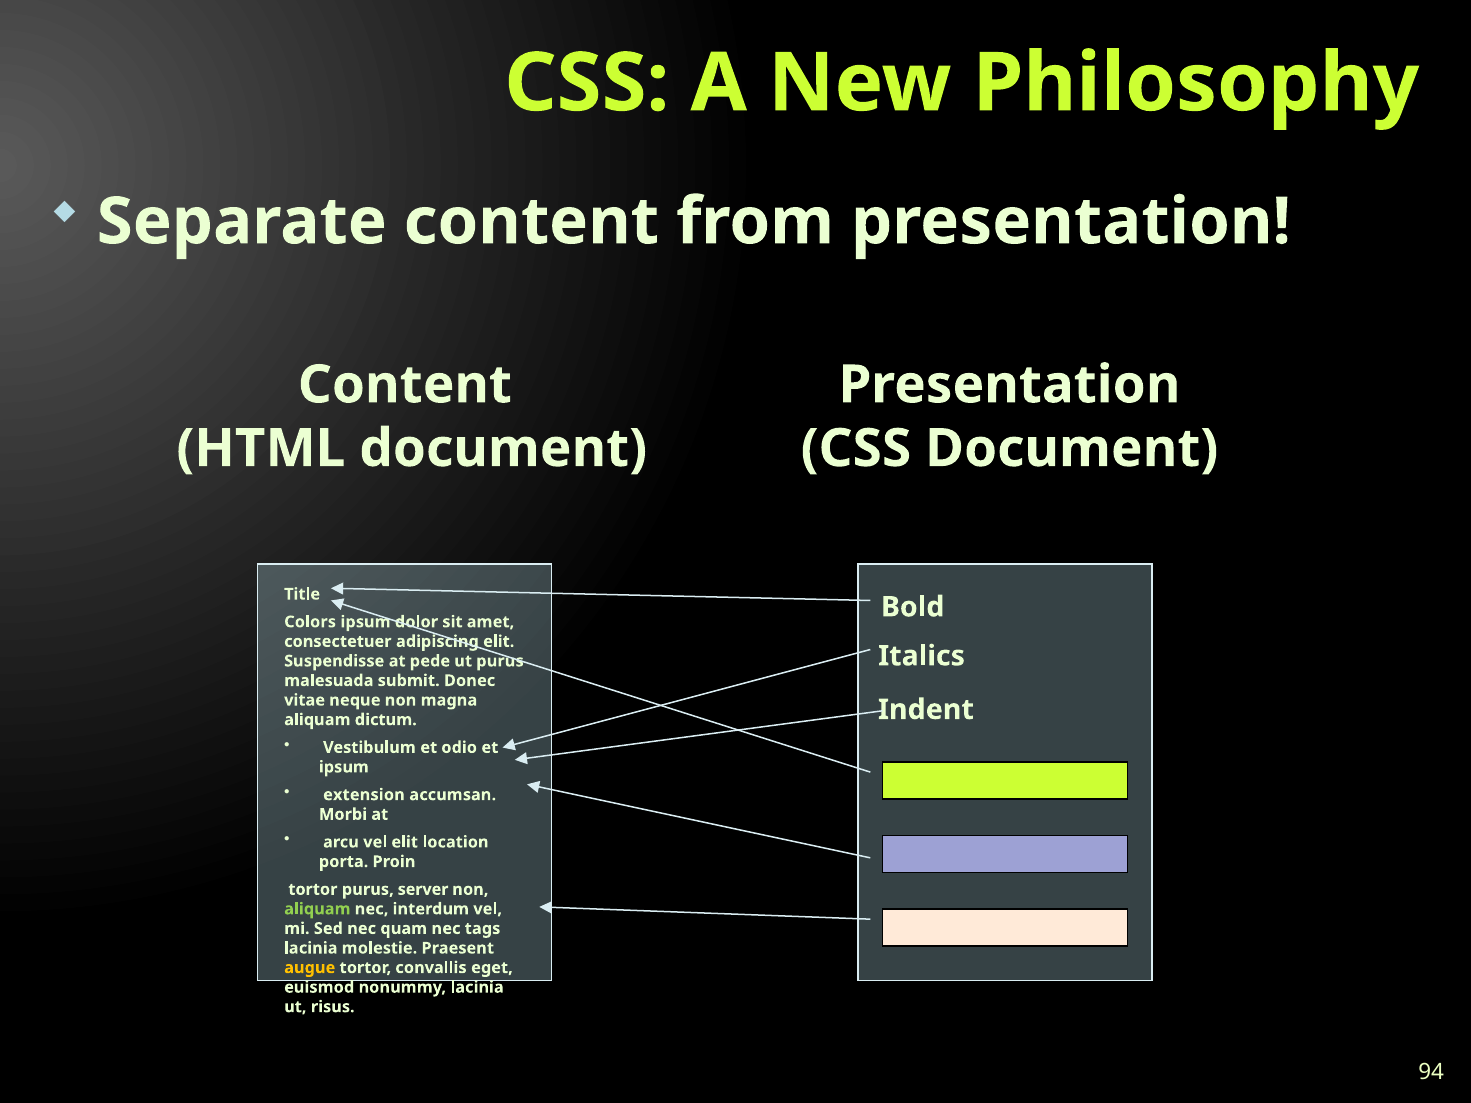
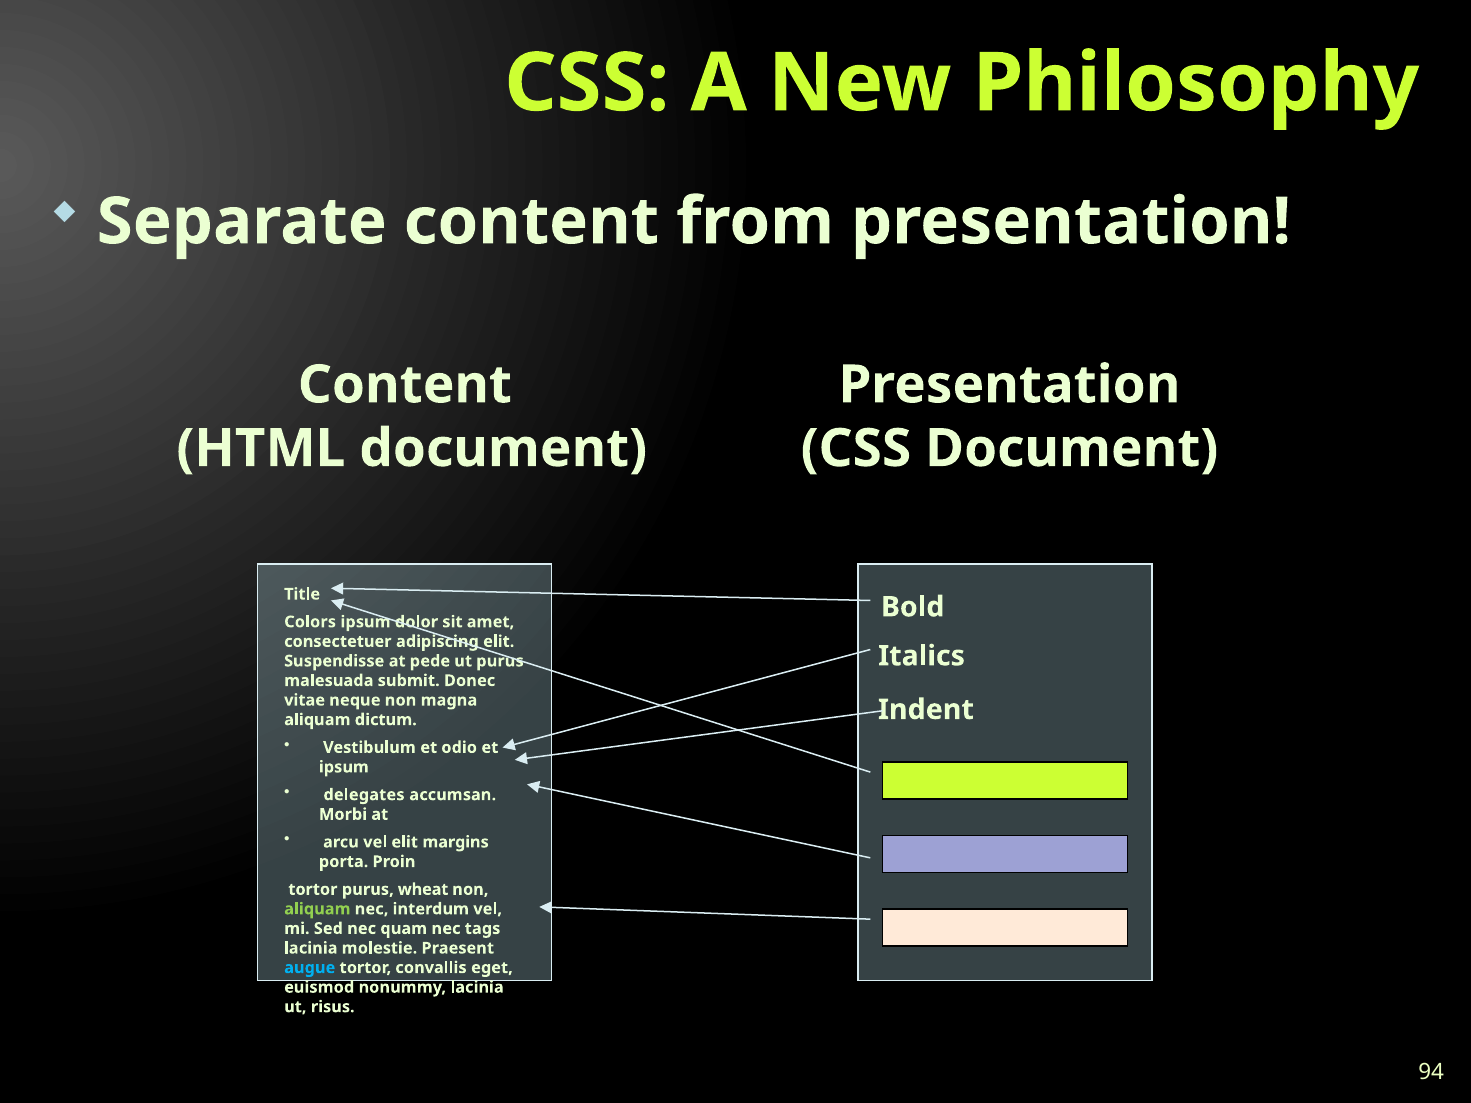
extension: extension -> delegates (364, 795)
location: location -> margins (456, 842)
server: server -> wheat (423, 890)
augue colour: yellow -> light blue (310, 968)
